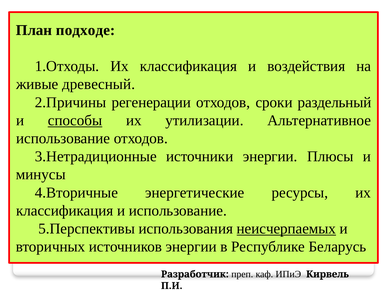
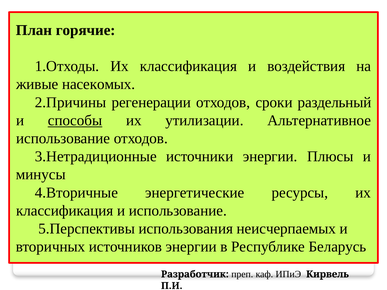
подходе: подходе -> горячие (86, 30)
древесный: древесный -> насекомых (99, 84)
неисчерпаемых underline: present -> none (286, 229)
